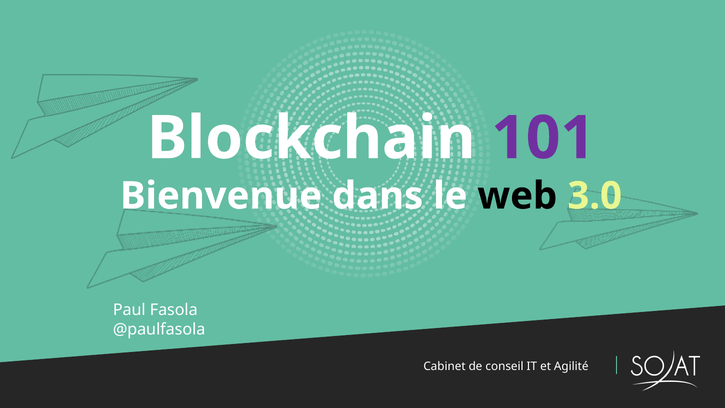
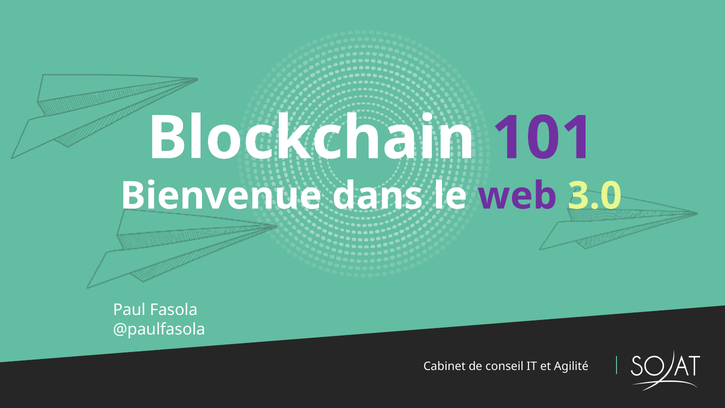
web colour: black -> purple (517, 196)
